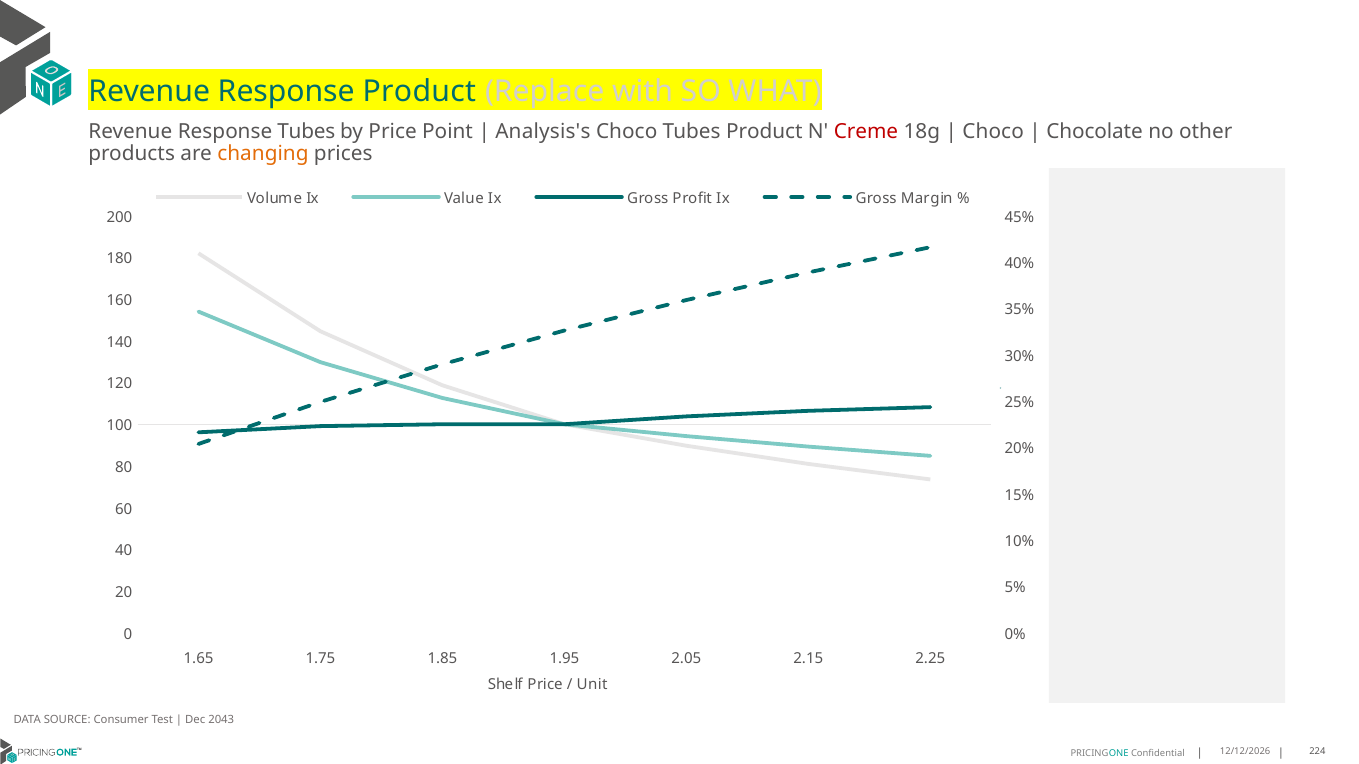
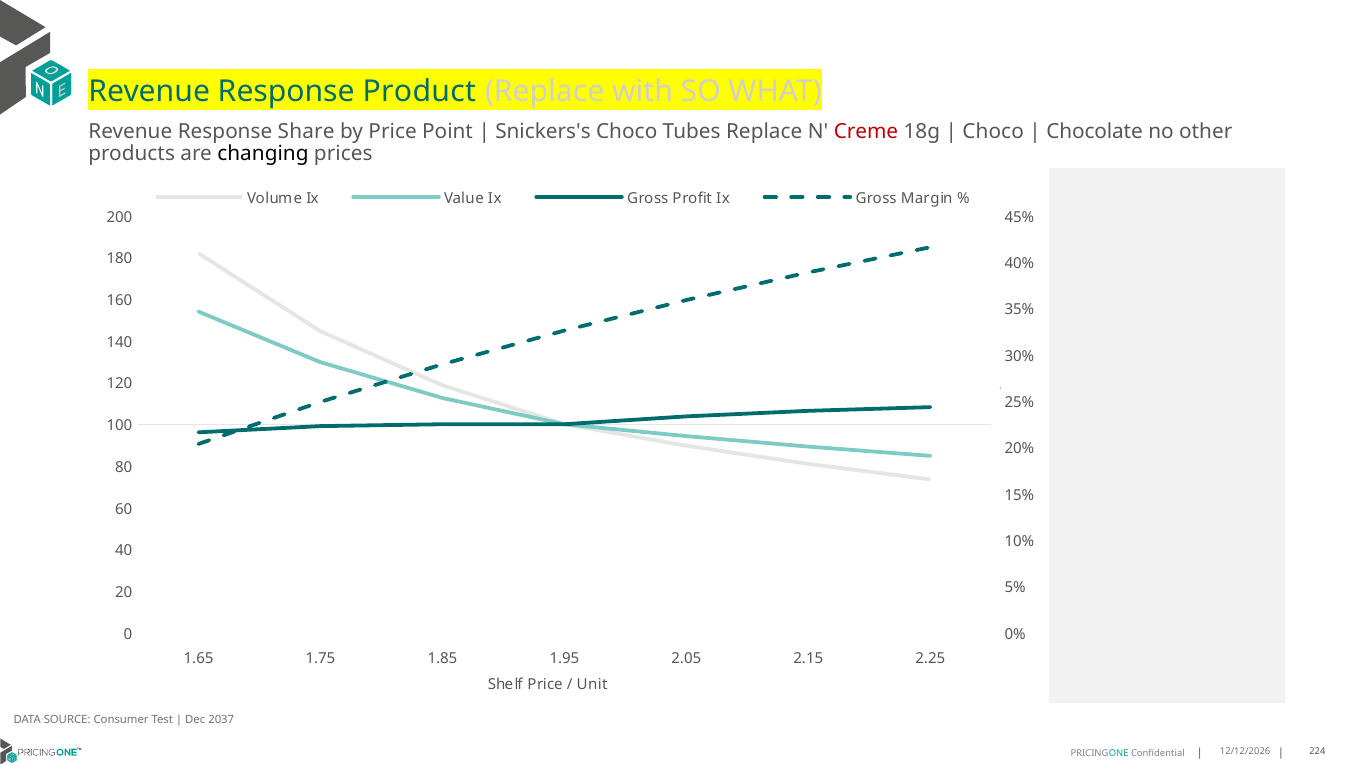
Response Tubes: Tubes -> Share (306, 132)
Analysis's: Analysis's -> Snickers's (543, 132)
Tubes Product: Product -> Replace (764, 132)
changing colour: orange -> black (263, 154)
2043: 2043 -> 2037 (221, 720)
